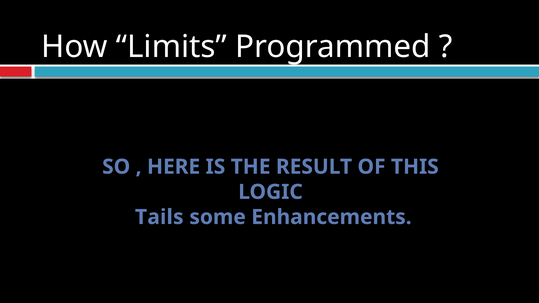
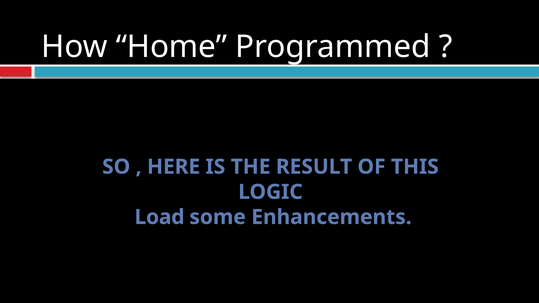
Limits: Limits -> Home (171, 47)
Tails: Tails -> Load (159, 217)
